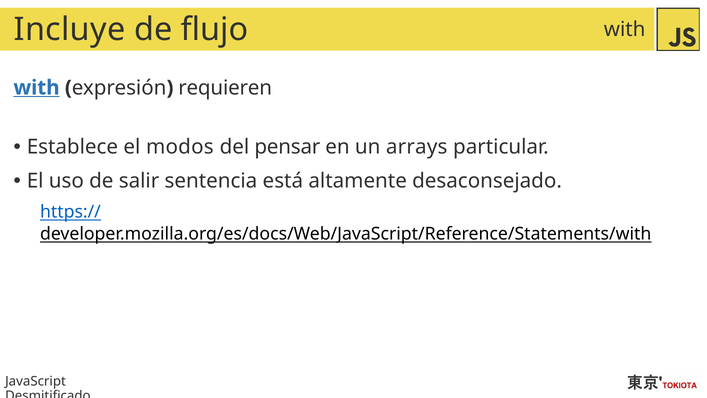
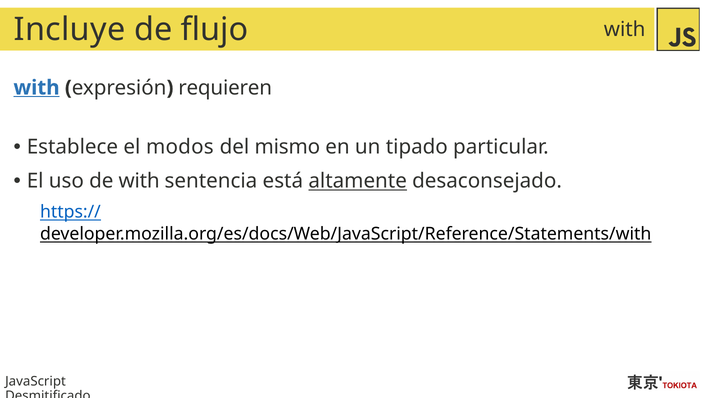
pensar: pensar -> mismo (287, 147)
arrays: arrays -> tipado (417, 147)
de salir: salir -> with (139, 181)
altamente underline: none -> present (358, 181)
